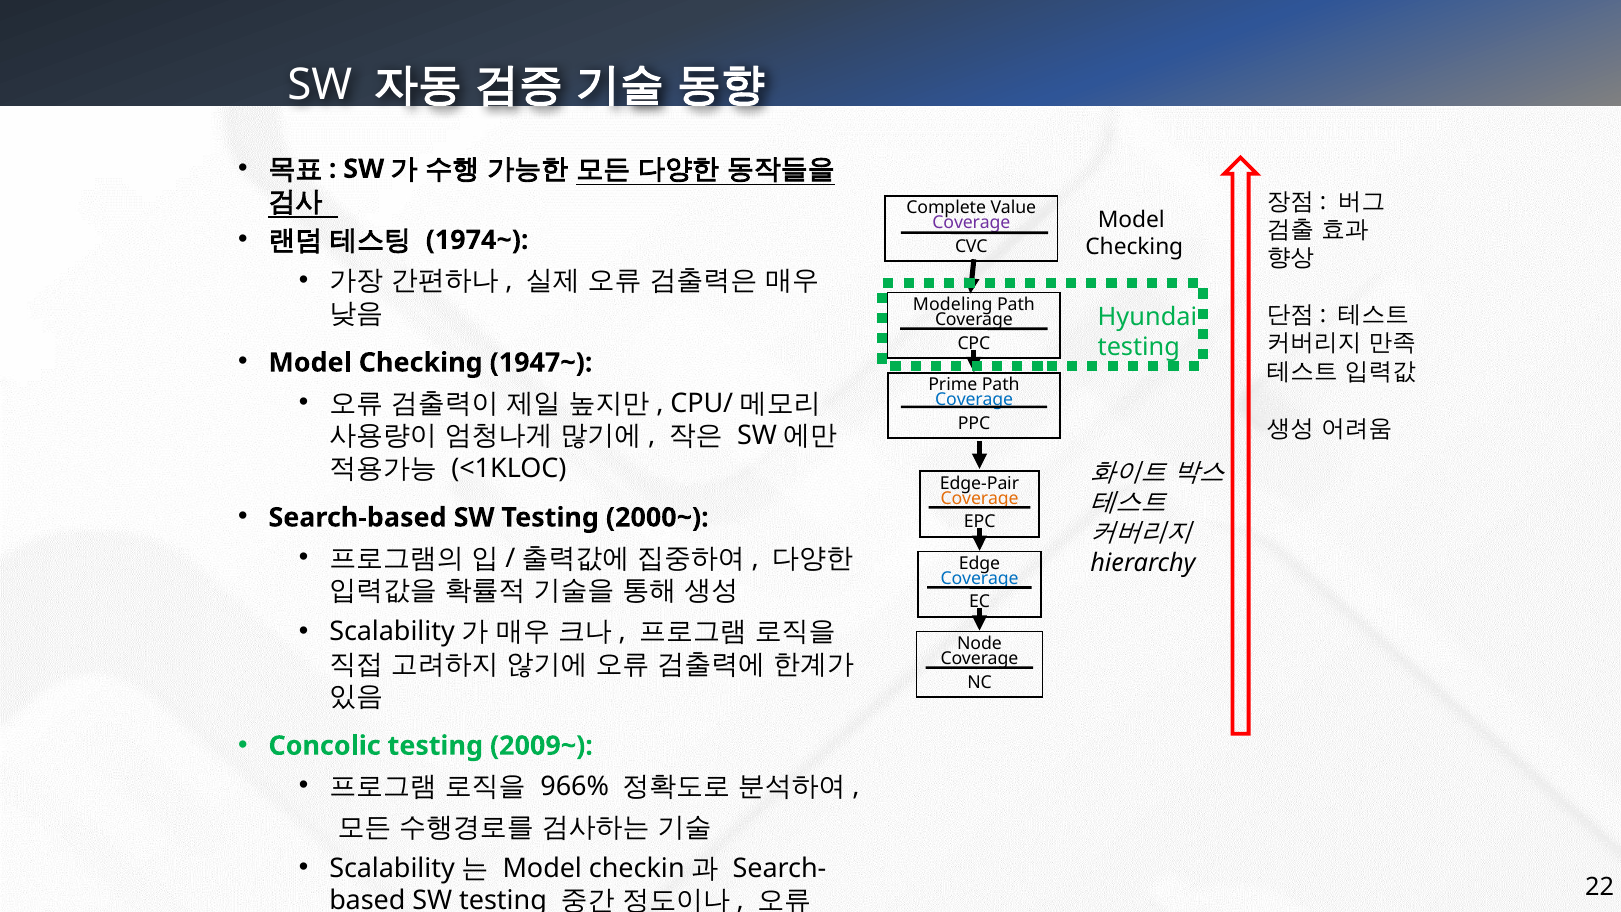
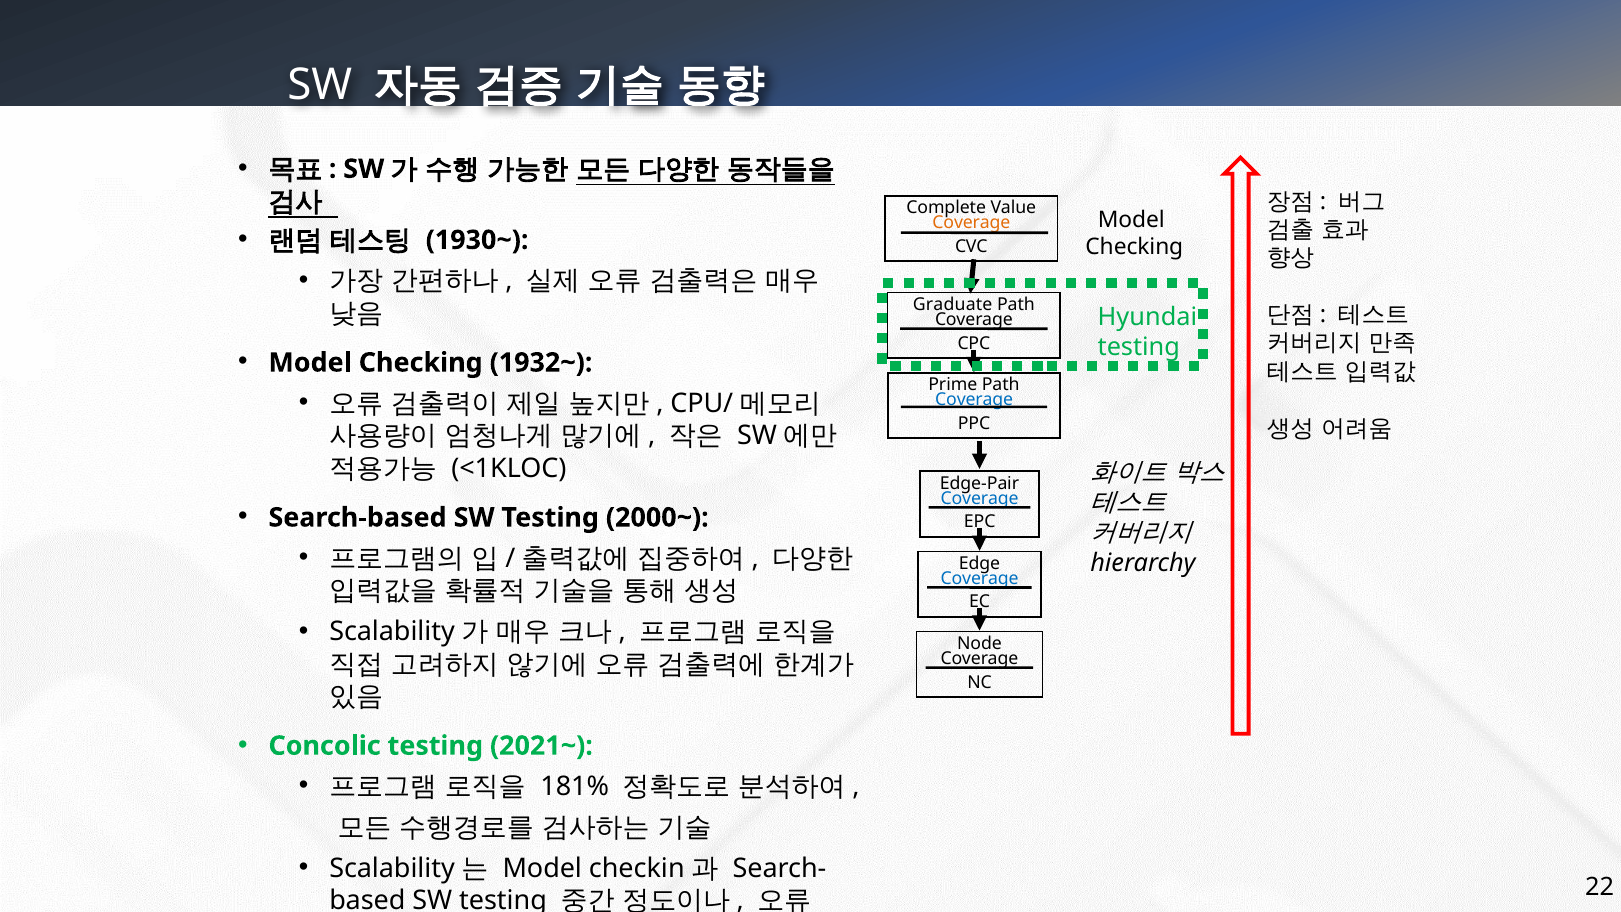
Coverage colour: purple -> orange (971, 223)
1974~: 1974~ -> 1930~ (477, 240)
Modeling: Modeling -> Graduate (953, 305)
1947~: 1947~ -> 1932~ (541, 363)
Coverage colour: orange -> blue (980, 498)
2009~: 2009~ -> 2021~ (541, 746)
966%: 966% -> 181% (575, 786)
